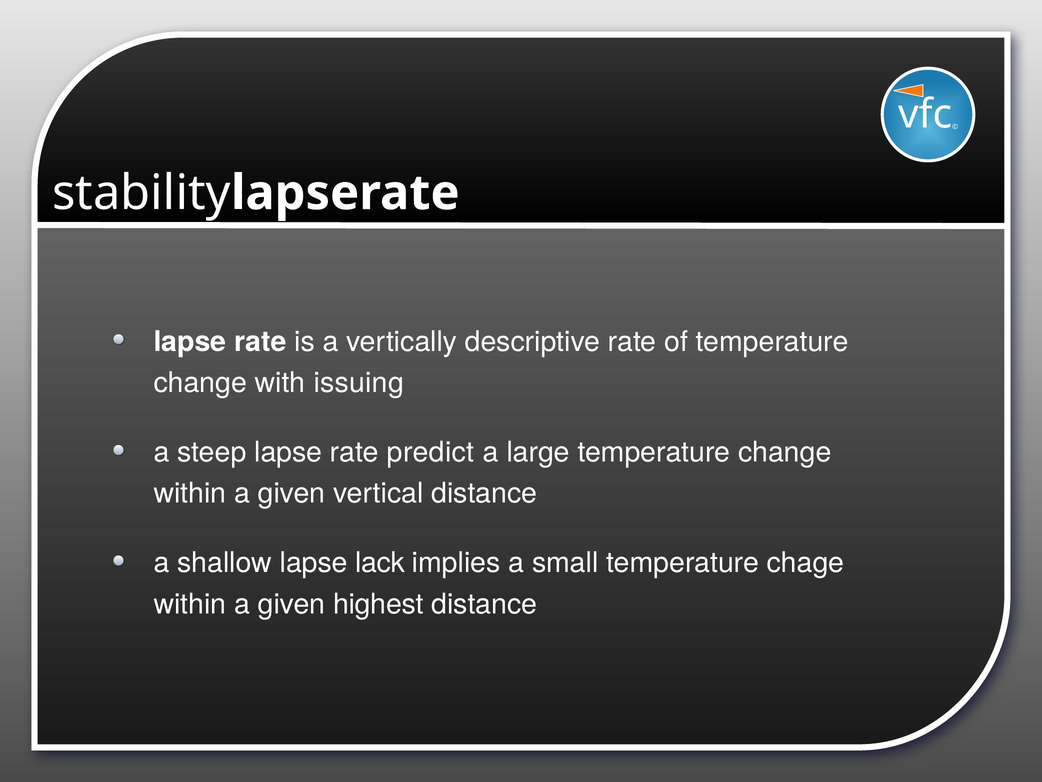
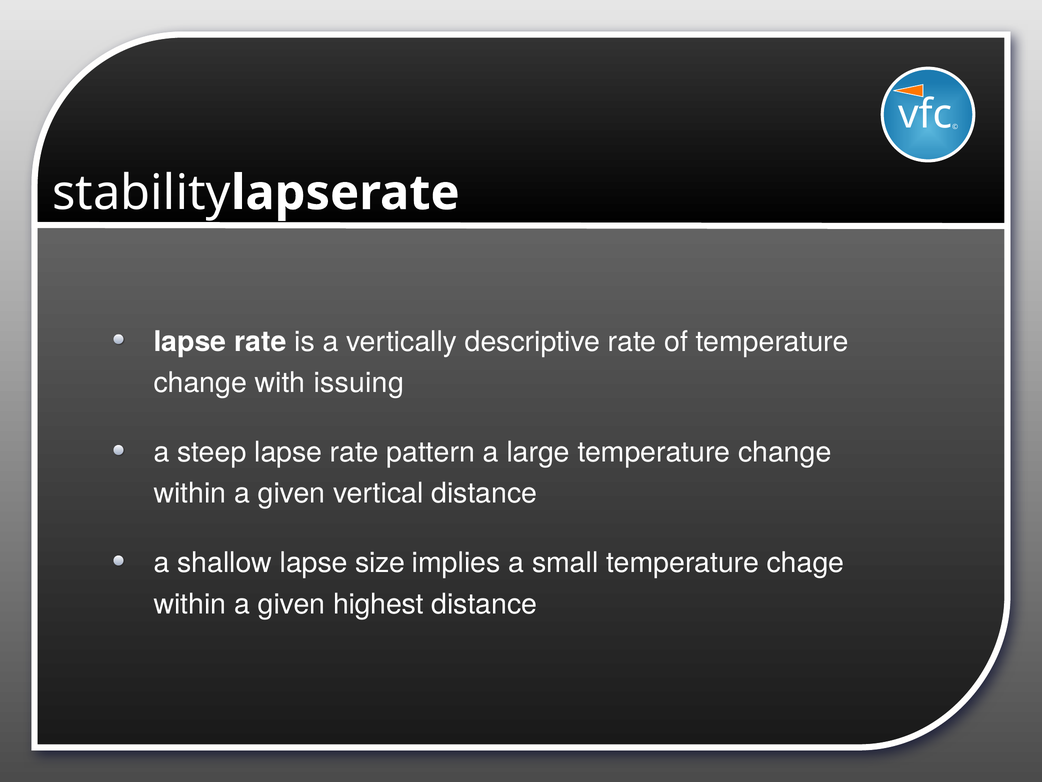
predict: predict -> pattern (431, 452)
lack: lack -> size (380, 563)
